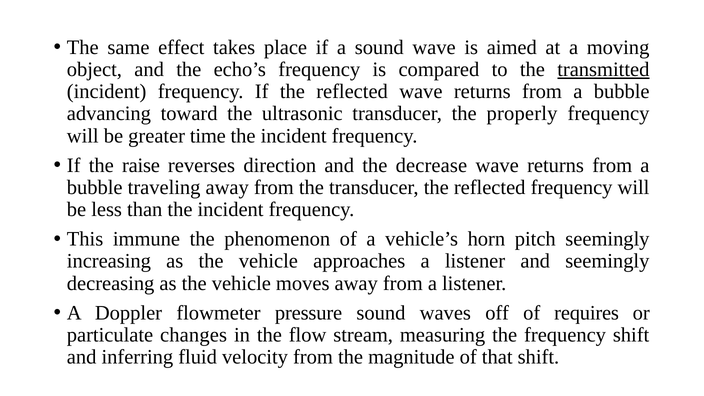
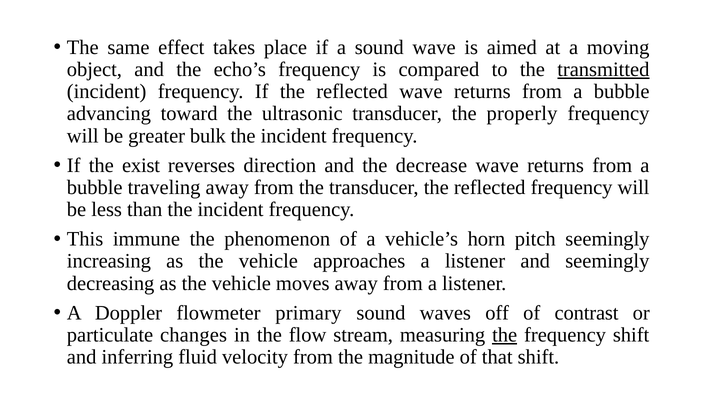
time: time -> bulk (208, 136)
raise: raise -> exist (141, 165)
pressure: pressure -> primary (308, 313)
requires: requires -> contrast (587, 313)
the underline: none -> present (505, 335)
